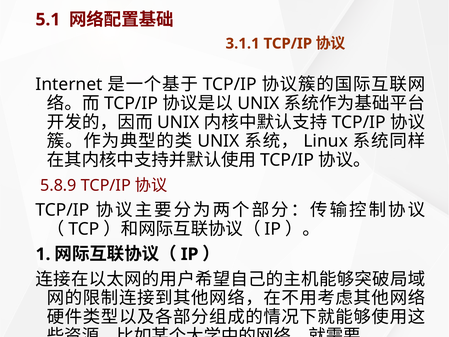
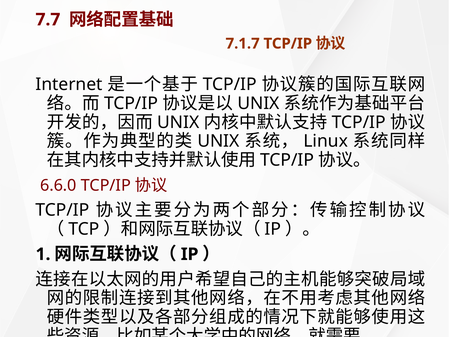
5.1: 5.1 -> 7.7 (48, 20)
3.1.1: 3.1.1 -> 7.1.7 (243, 44)
5.8.9: 5.8.9 -> 6.6.0 (58, 185)
